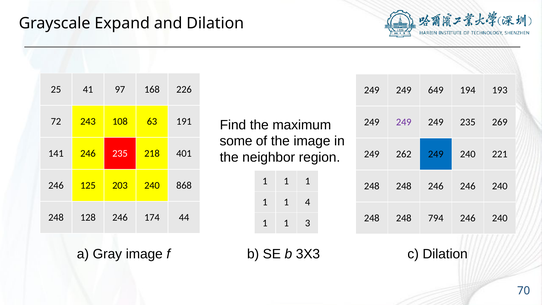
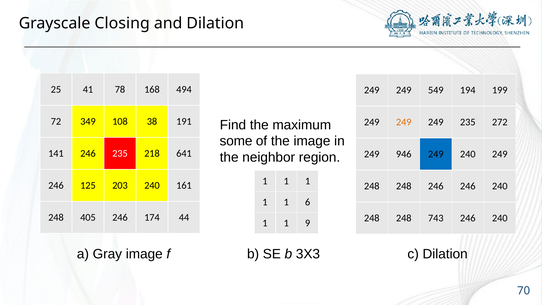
Expand: Expand -> Closing (122, 23)
97: 97 -> 78 (120, 89)
226: 226 -> 494 (184, 89)
649: 649 -> 549 (436, 90)
193: 193 -> 199 (500, 90)
243: 243 -> 349 (88, 121)
63: 63 -> 38 (152, 121)
249 colour: purple -> orange (404, 122)
269: 269 -> 272 (500, 122)
401: 401 -> 641 (184, 153)
262: 262 -> 946 (404, 154)
240 221: 221 -> 249 (500, 154)
868: 868 -> 161 (184, 185)
4: 4 -> 6 (308, 202)
128: 128 -> 405 (88, 217)
794: 794 -> 743 (436, 218)
3: 3 -> 9 (308, 223)
